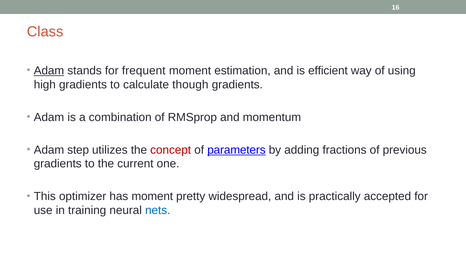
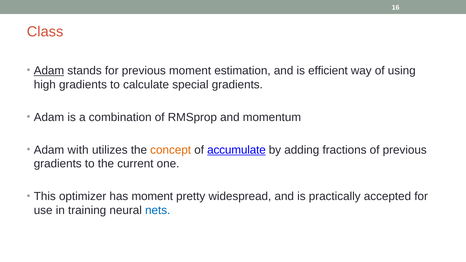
for frequent: frequent -> previous (144, 71)
though: though -> special (190, 85)
step: step -> with (78, 150)
concept colour: red -> orange (171, 150)
parameters: parameters -> accumulate (236, 150)
